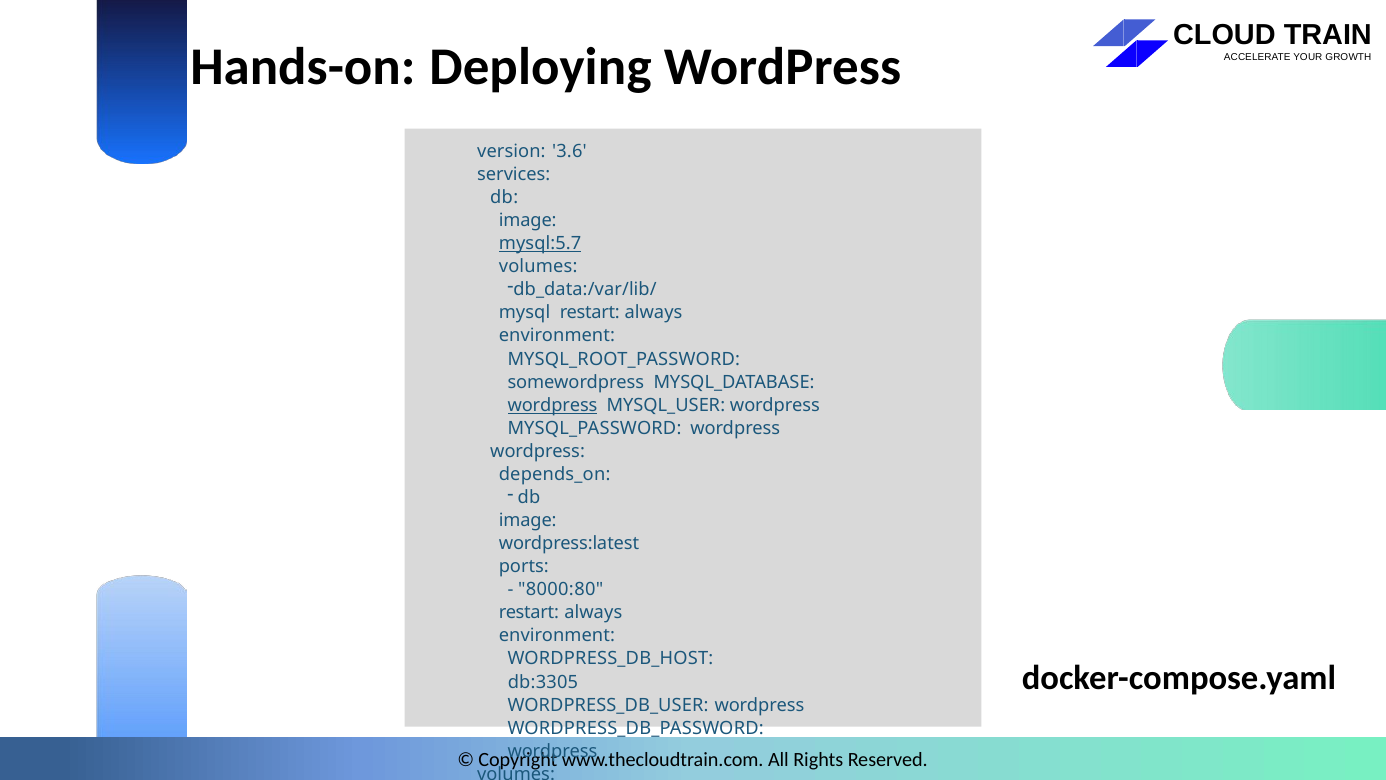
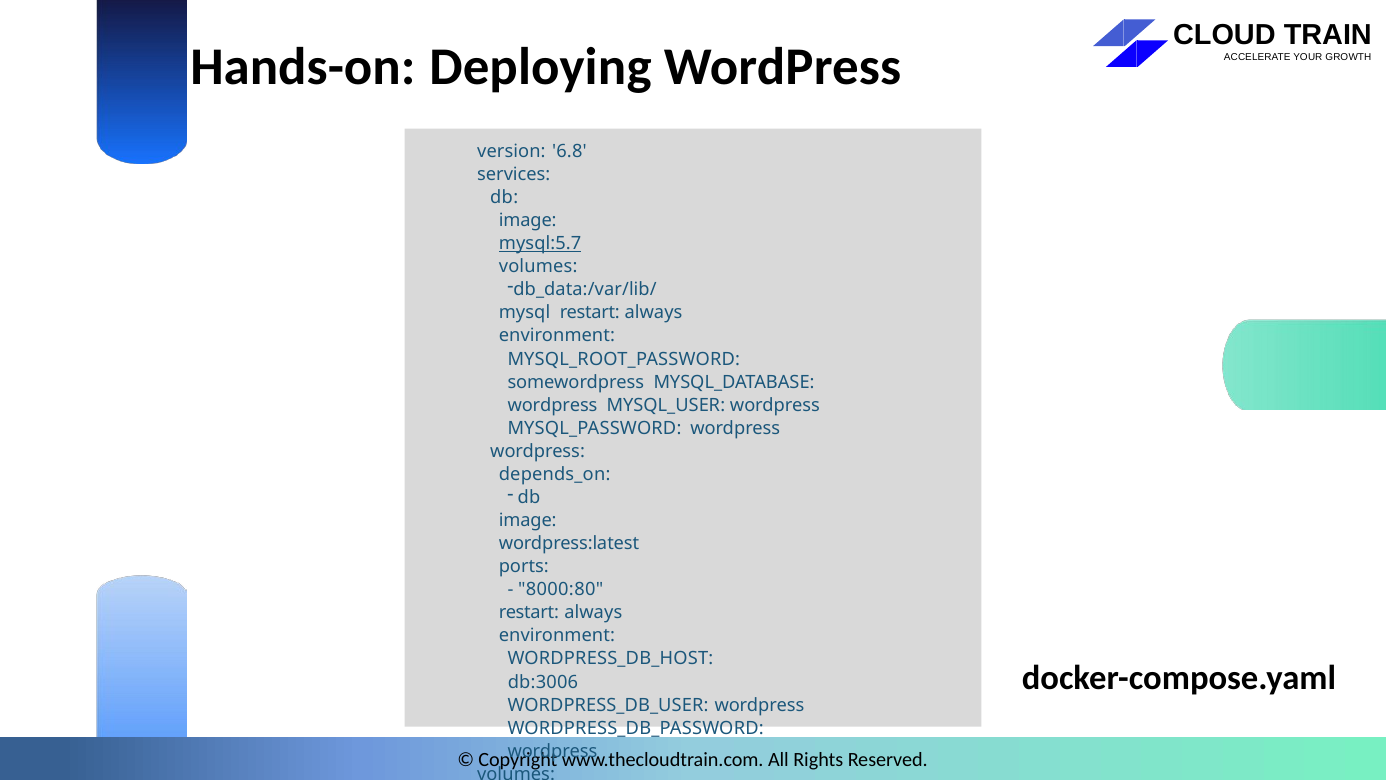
3.6: 3.6 -> 6.8 (569, 151)
wordpress underline: present -> none (552, 406)
db:3305: db:3305 -> db:3006 (543, 682)
